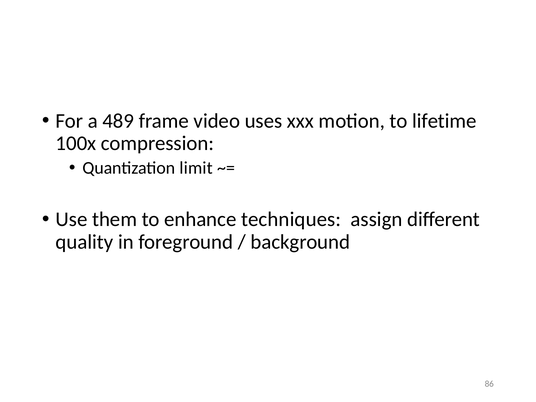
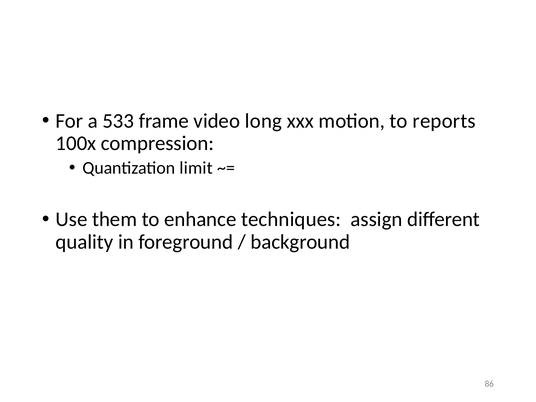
489: 489 -> 533 (118, 121)
uses: uses -> long (263, 121)
lifetime: lifetime -> reports (444, 121)
